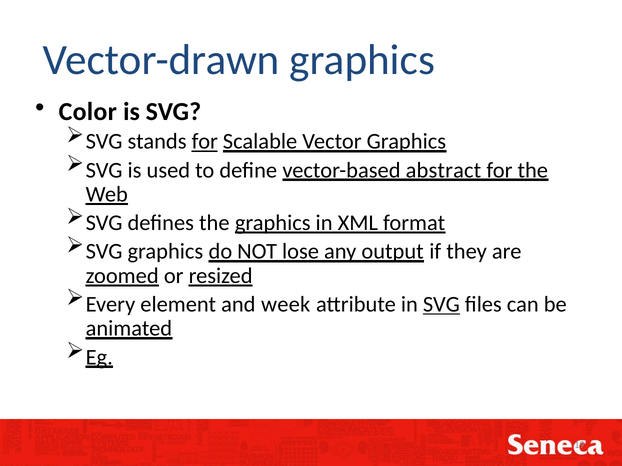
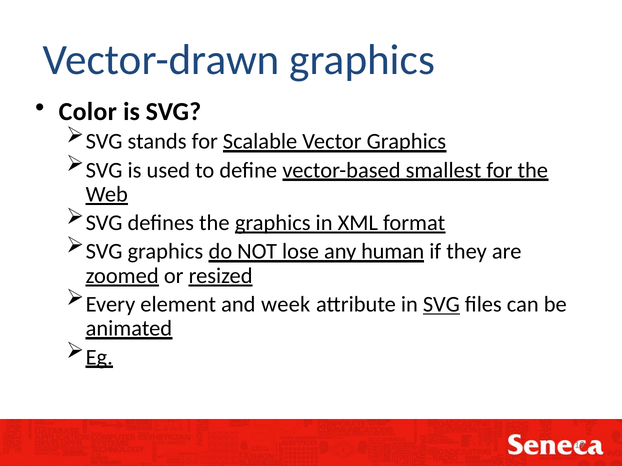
for underline: present -> none (205, 142)
abstract: abstract -> smallest (443, 170)
output: output -> human (393, 252)
